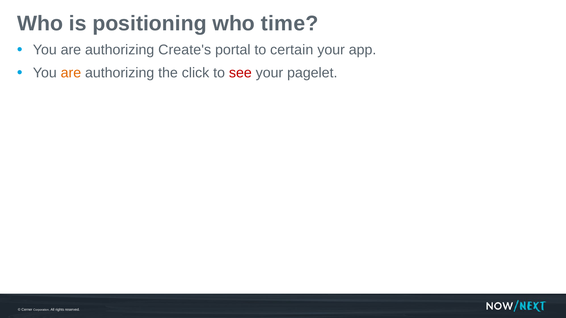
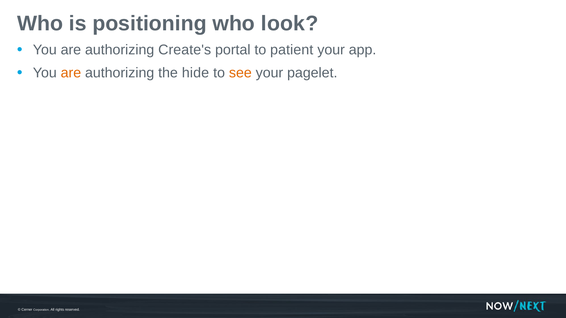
time: time -> look (290, 24)
certain: certain -> patient (292, 50)
click: click -> hide (195, 73)
see colour: red -> orange (240, 73)
